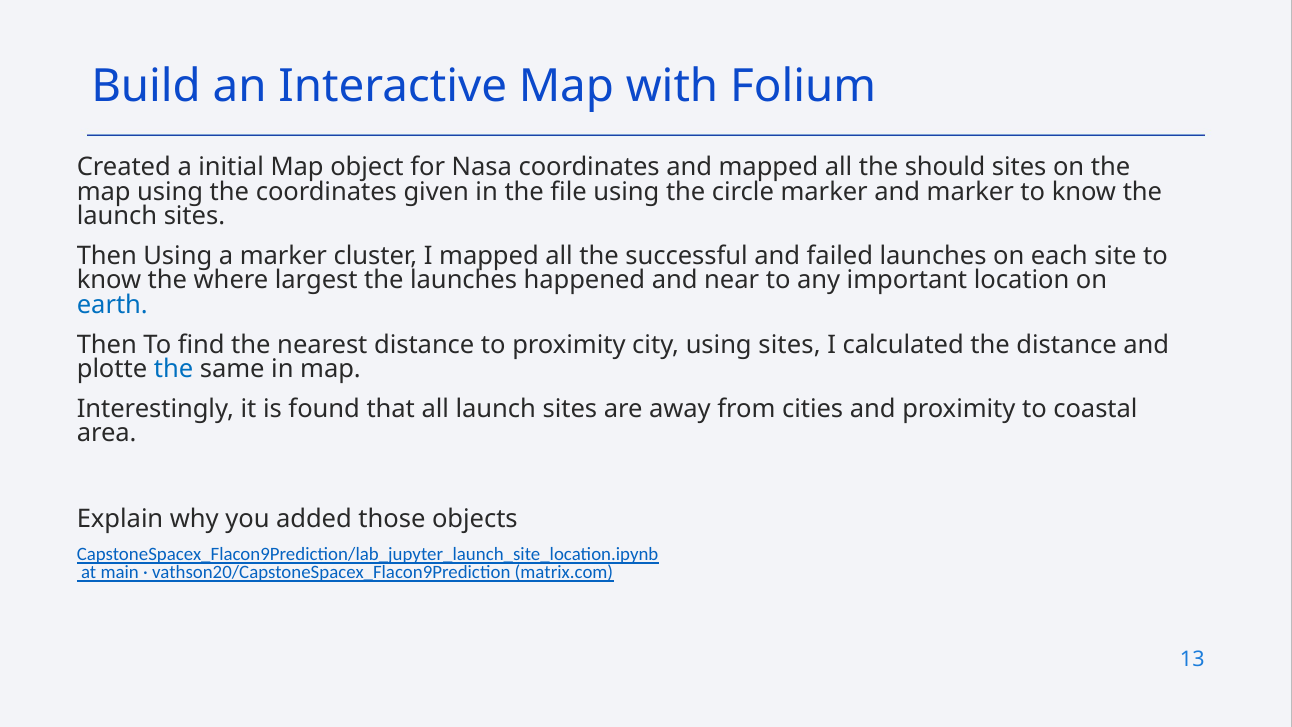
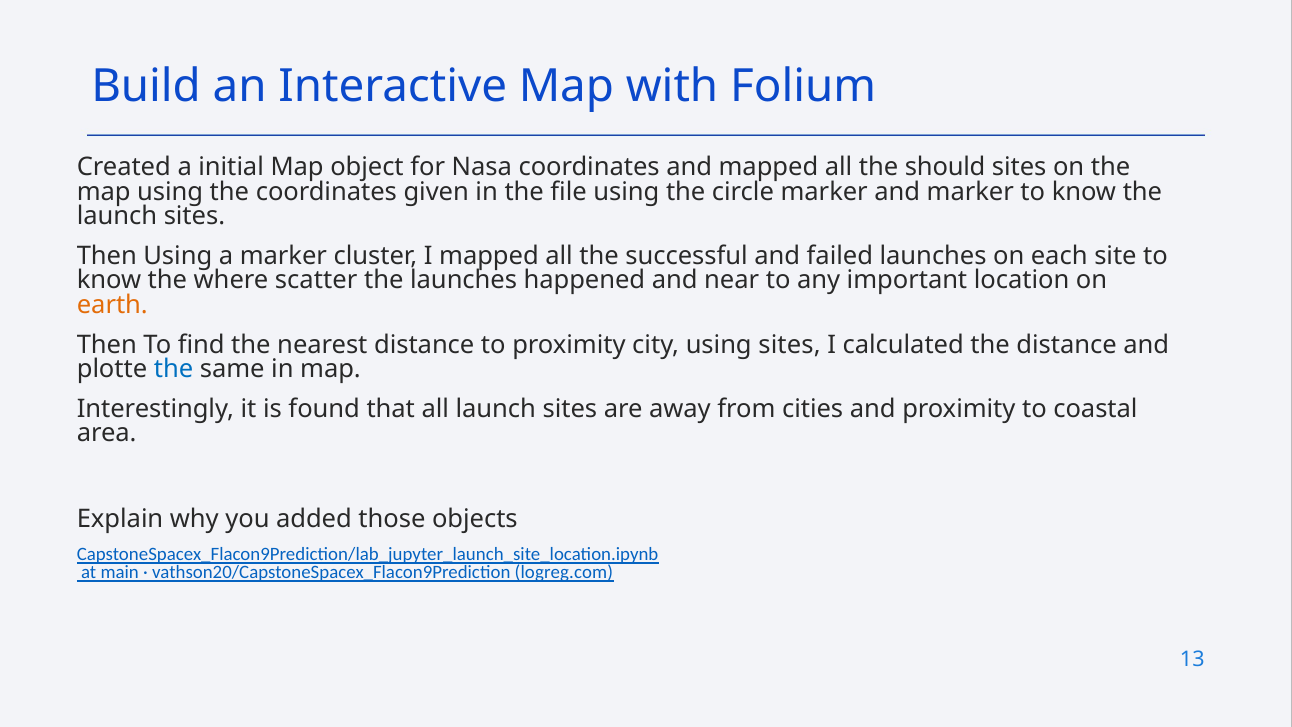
largest: largest -> scatter (316, 280)
earth colour: blue -> orange (112, 305)
matrix.com: matrix.com -> logreg.com (564, 573)
